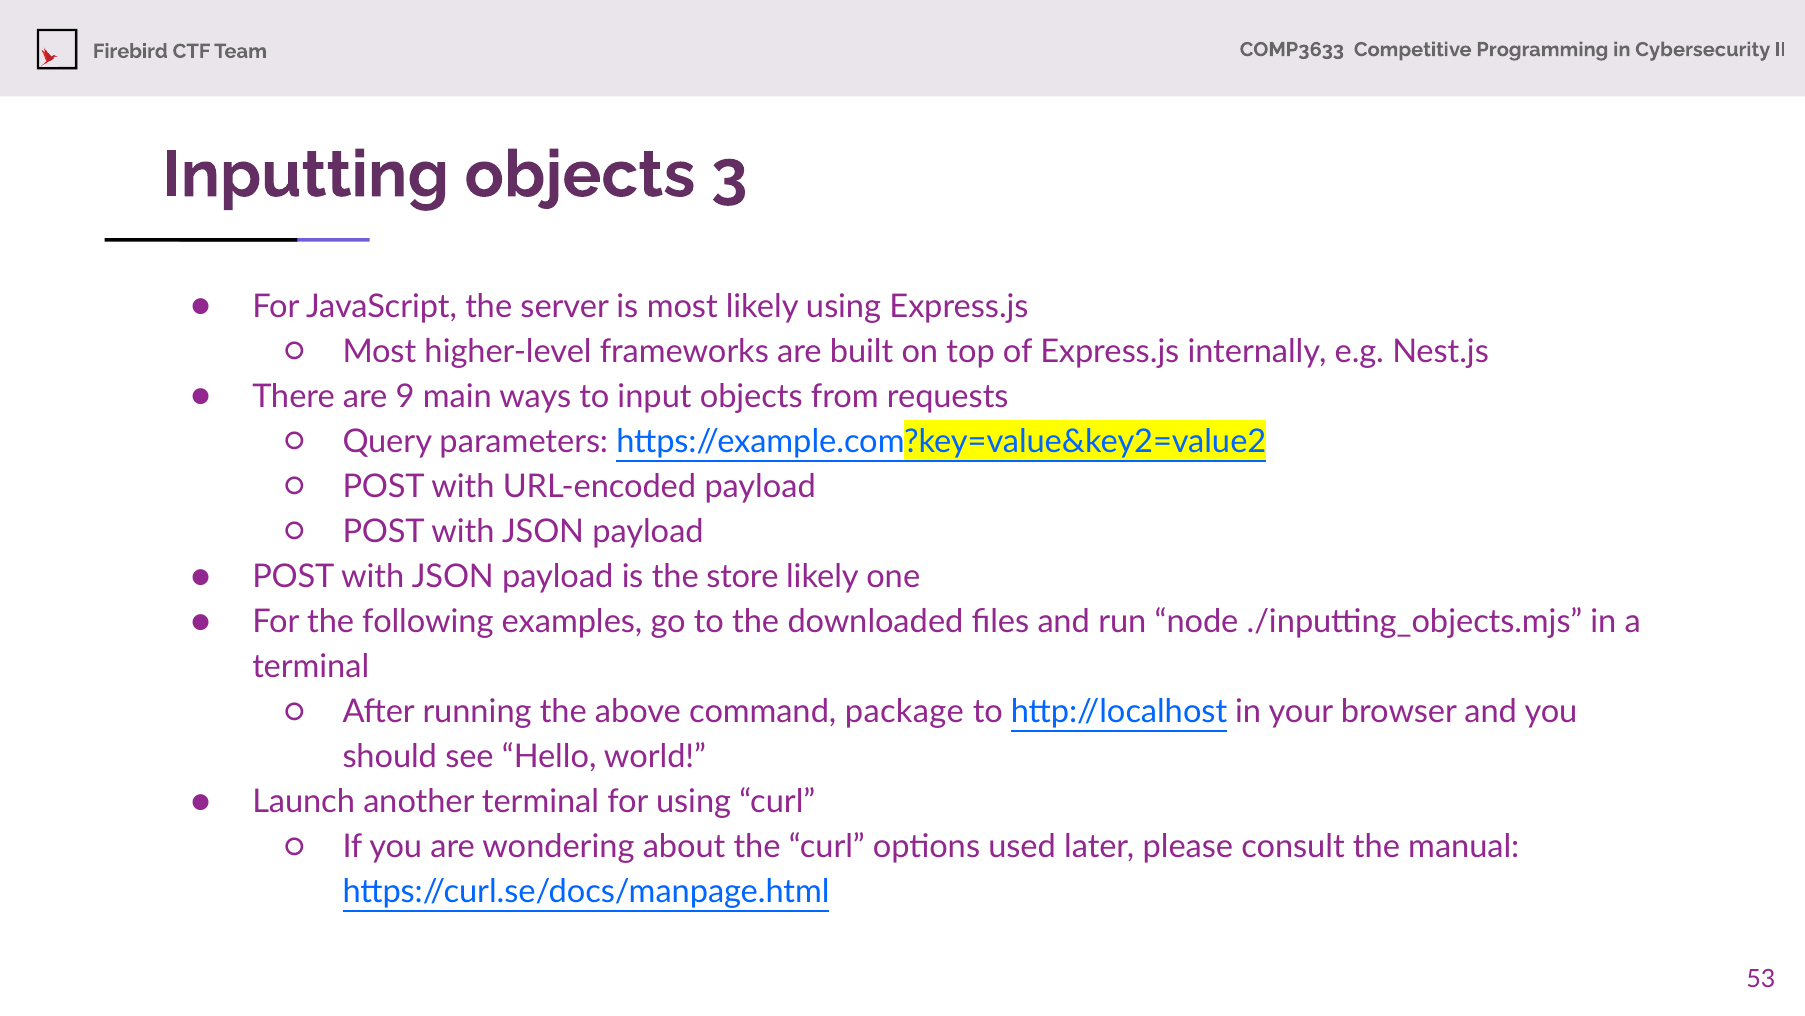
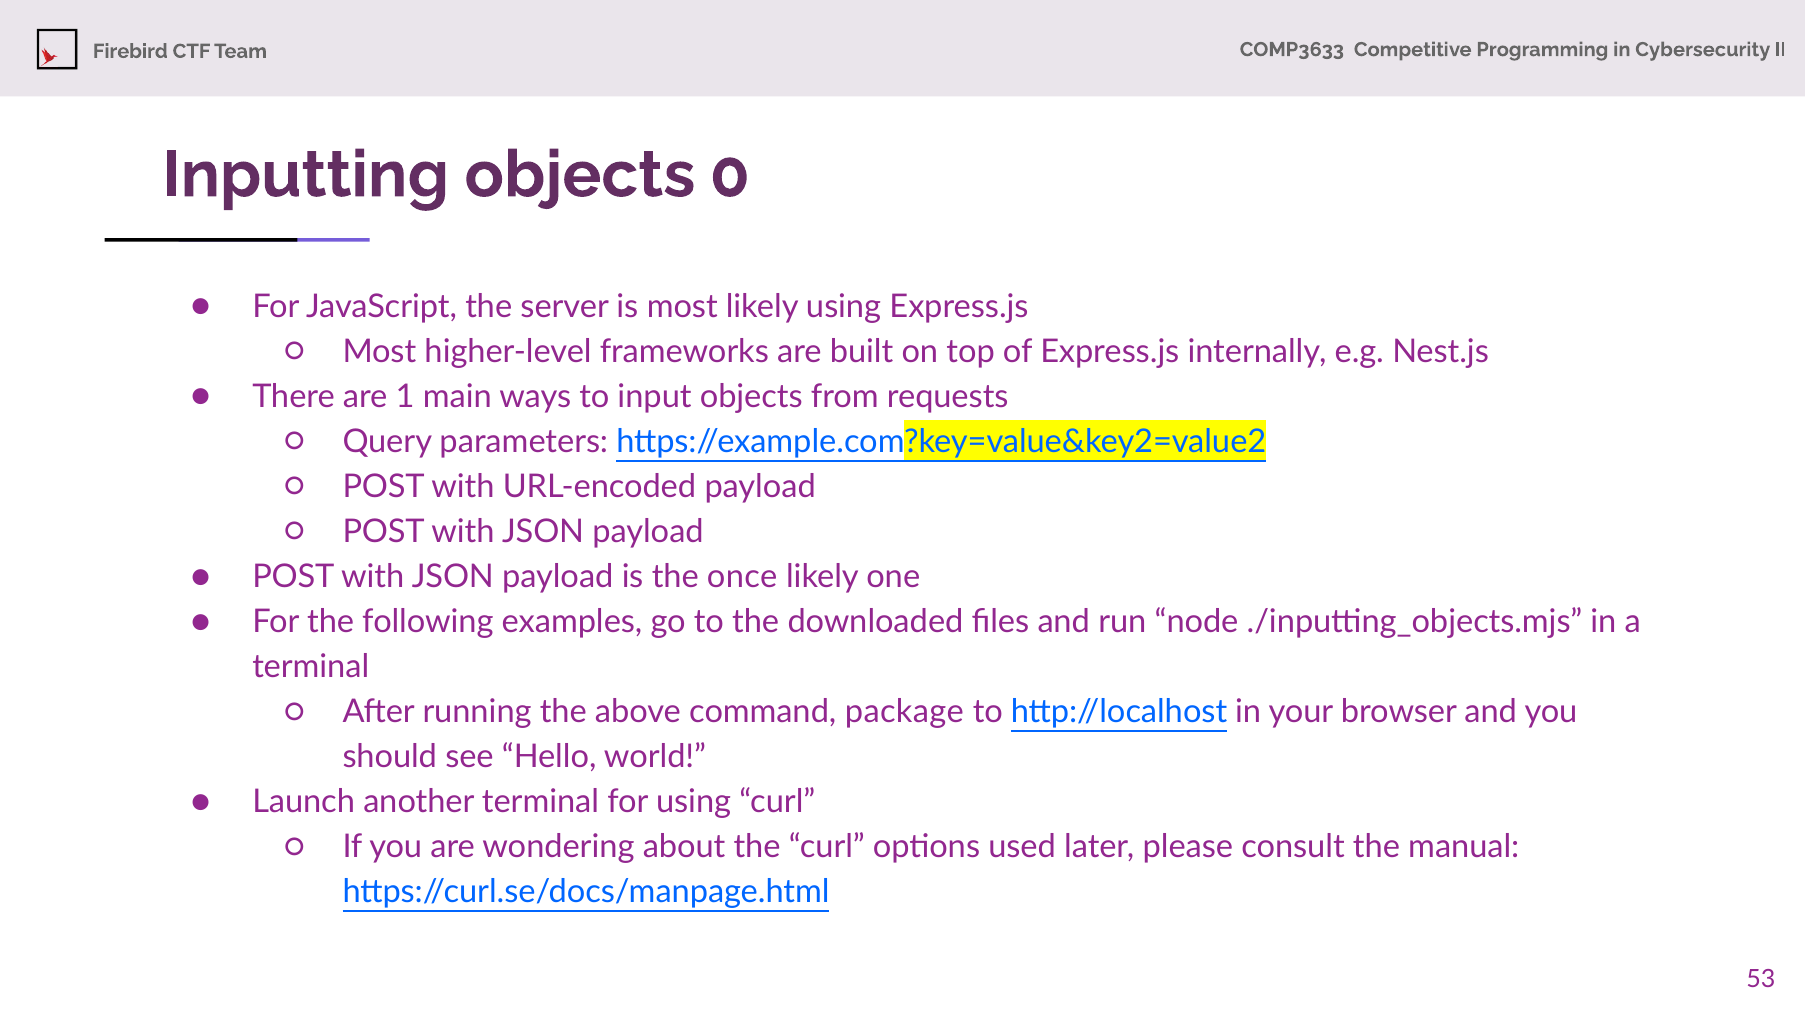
3: 3 -> 0 (730, 175)
9: 9 -> 1 (405, 396)
store: store -> once (742, 576)
